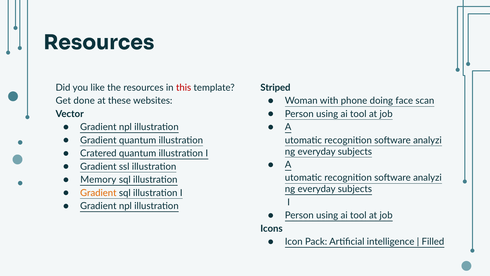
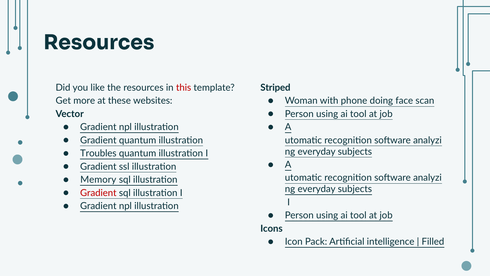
done: done -> more (84, 101)
Cratered: Cratered -> Troubles (98, 153)
Gradient colour: orange -> red (98, 193)
